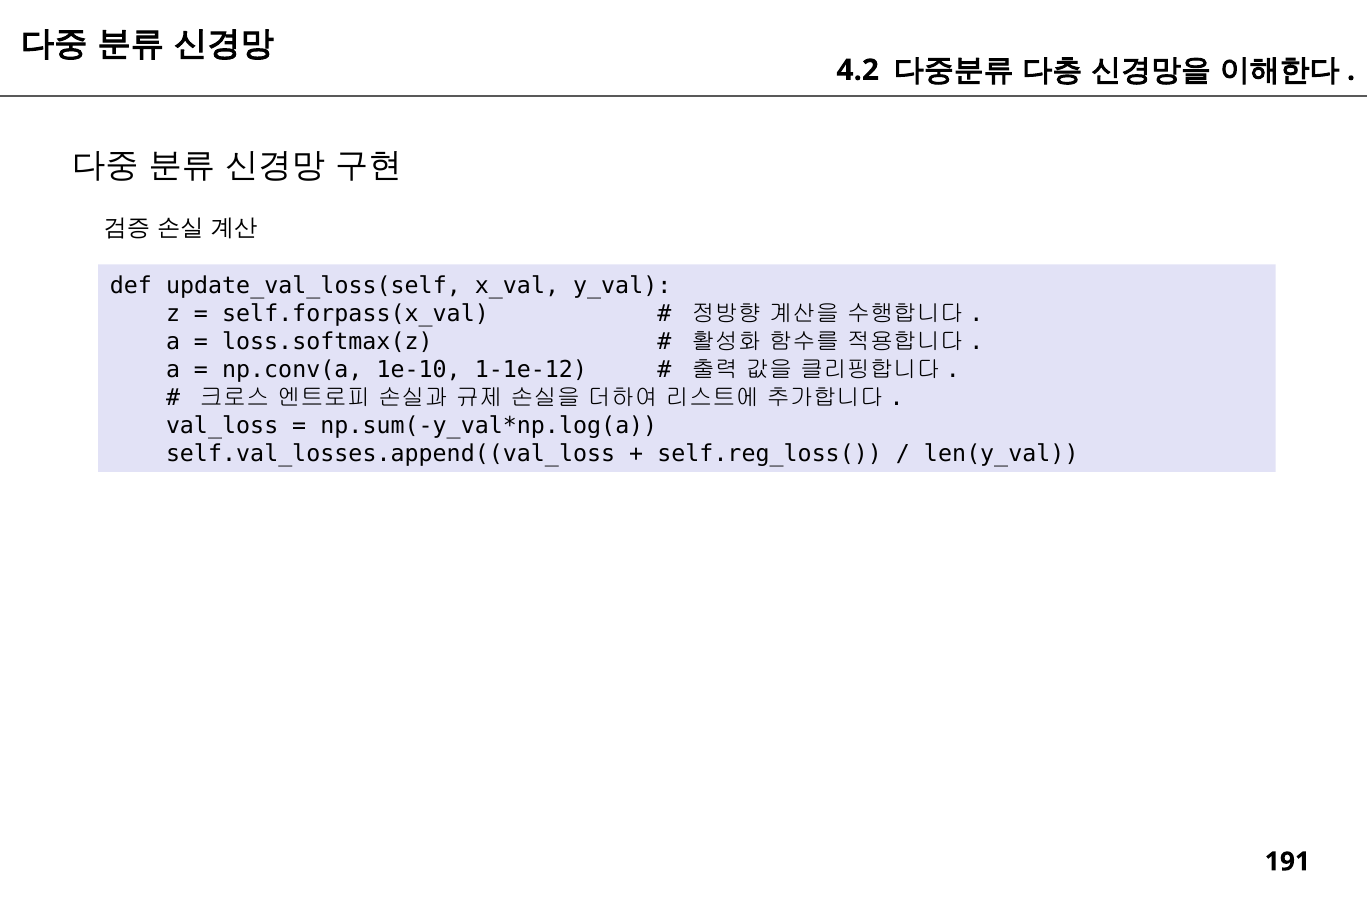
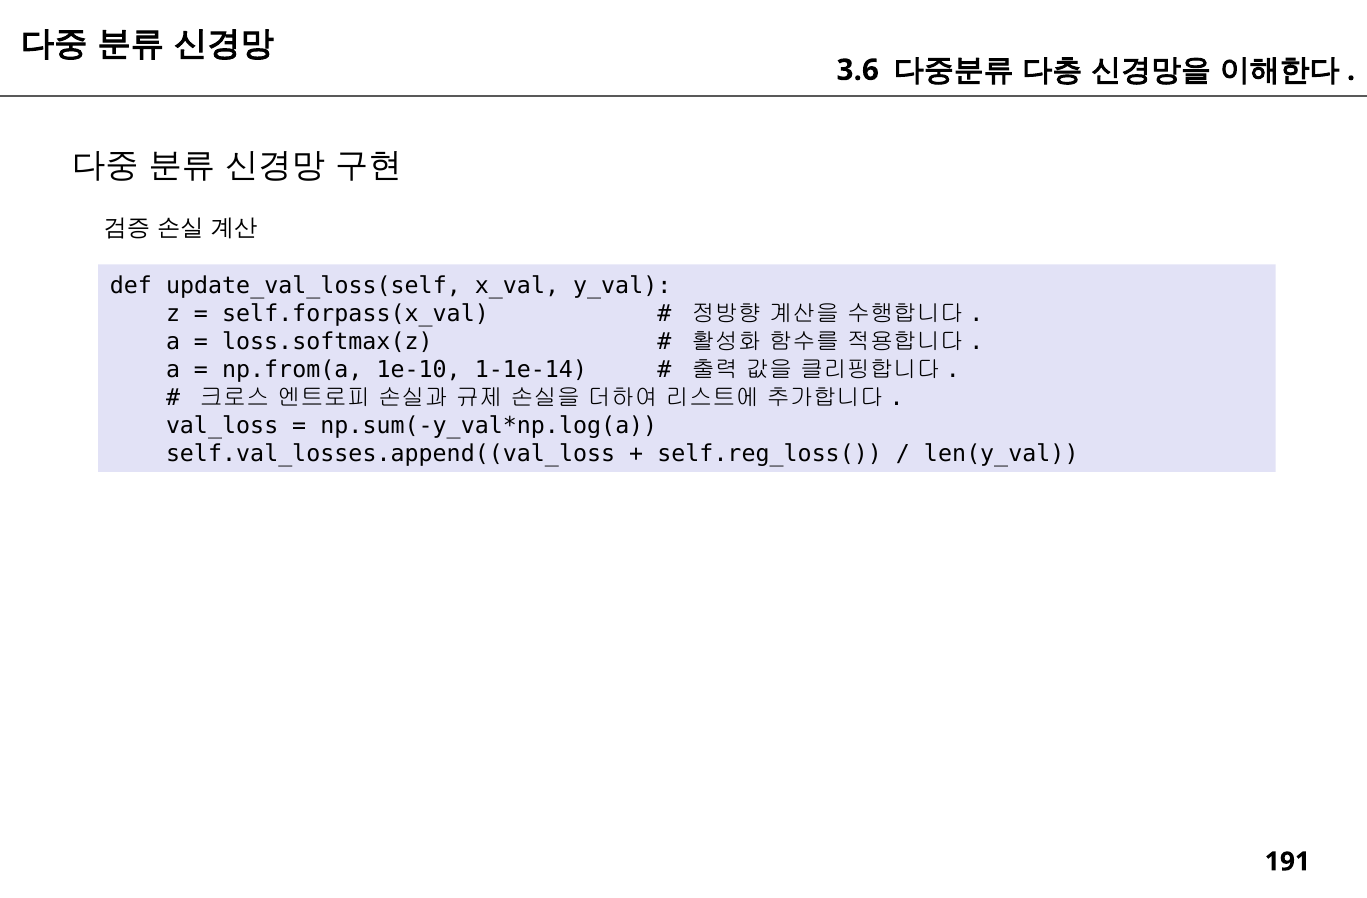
4.2: 4.2 -> 3.6 (858, 70)
np.conv(a: np.conv(a -> np.from(a (292, 370)
1-1e-12: 1-1e-12 -> 1-1e-14 (531, 370)
